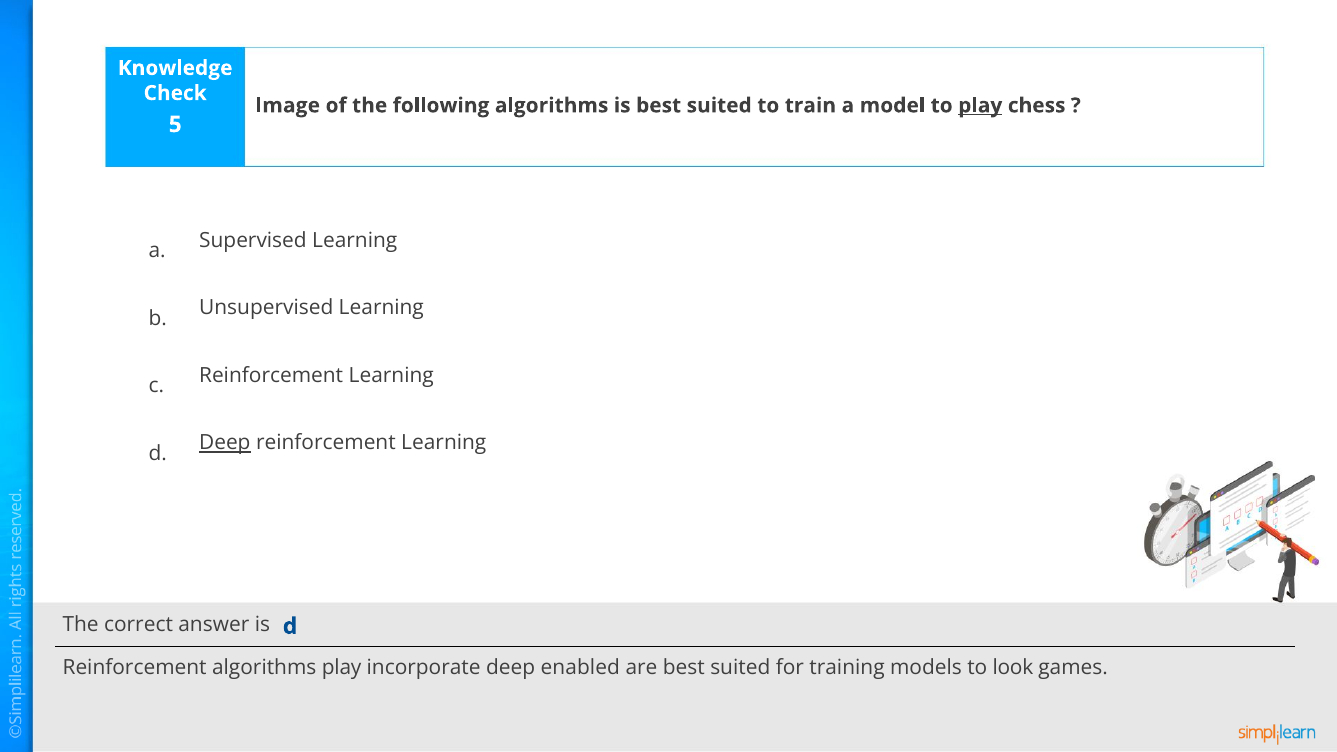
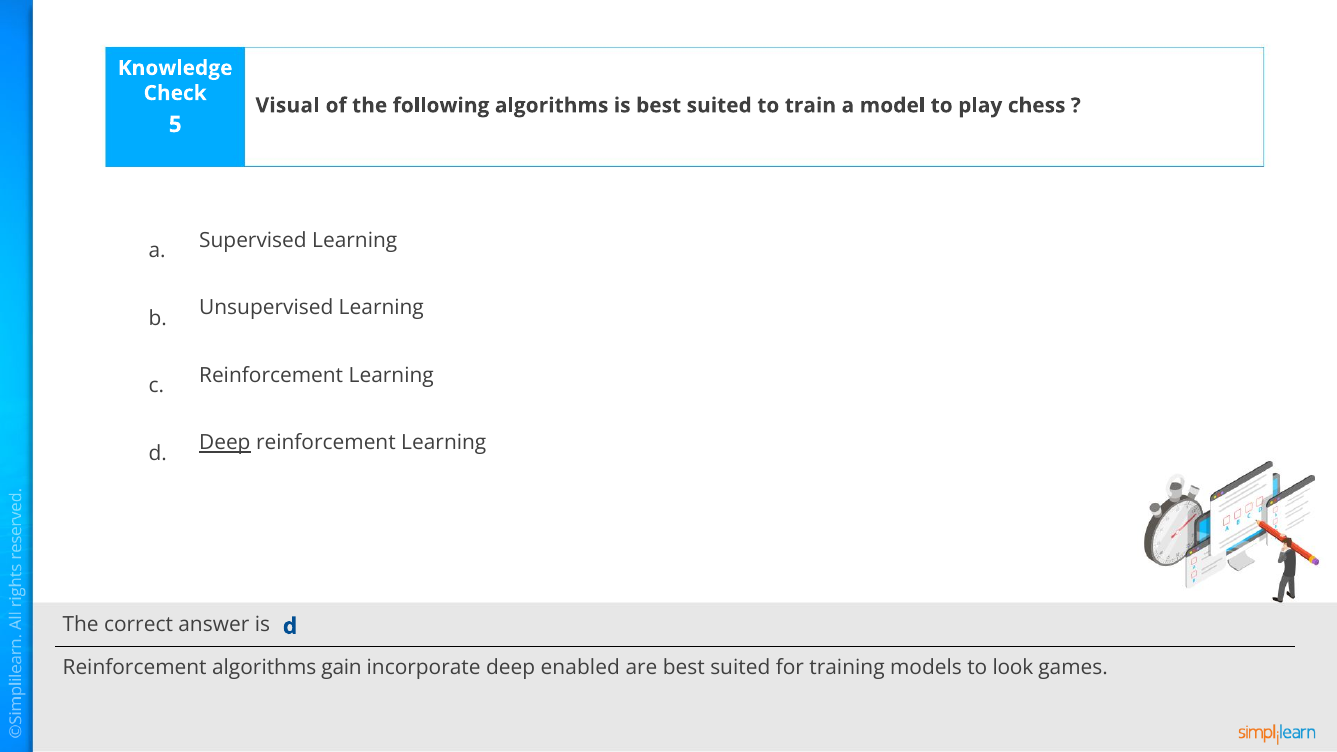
Image: Image -> Visual (288, 106)
play underline: present -> none (980, 106)
algorithms play: play -> gain (342, 668)
